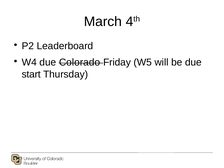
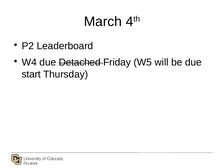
Colorado: Colorado -> Detached (80, 62)
